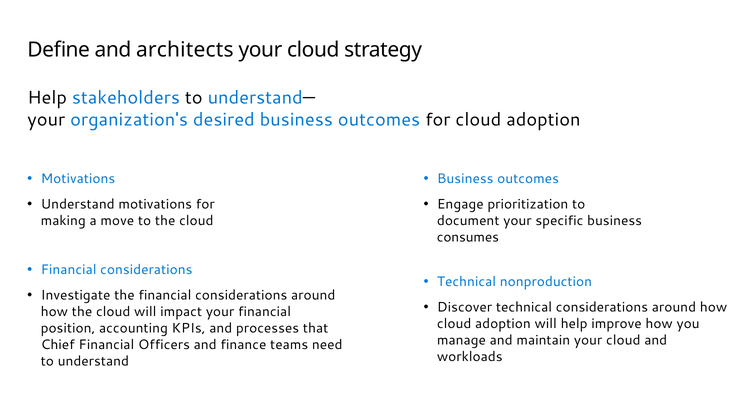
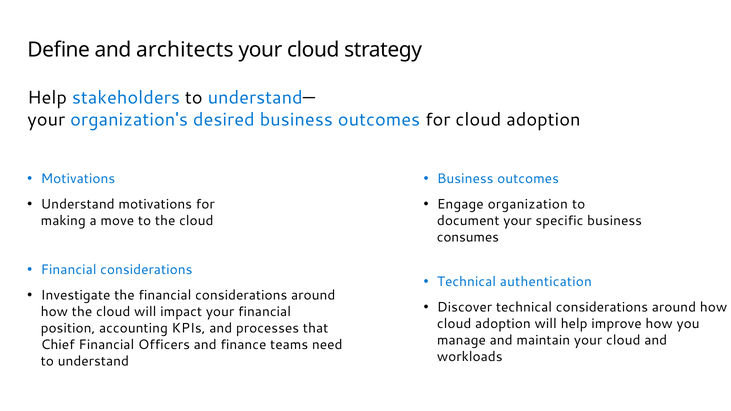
prioritization: prioritization -> organization (528, 204)
nonproduction: nonproduction -> authentication (546, 282)
